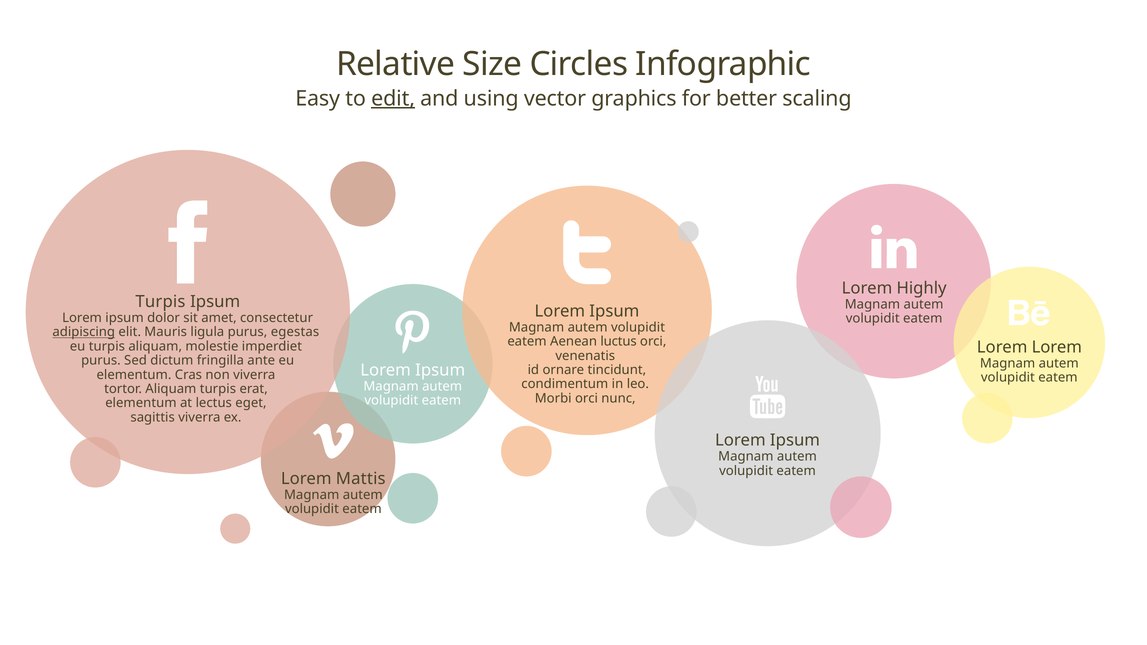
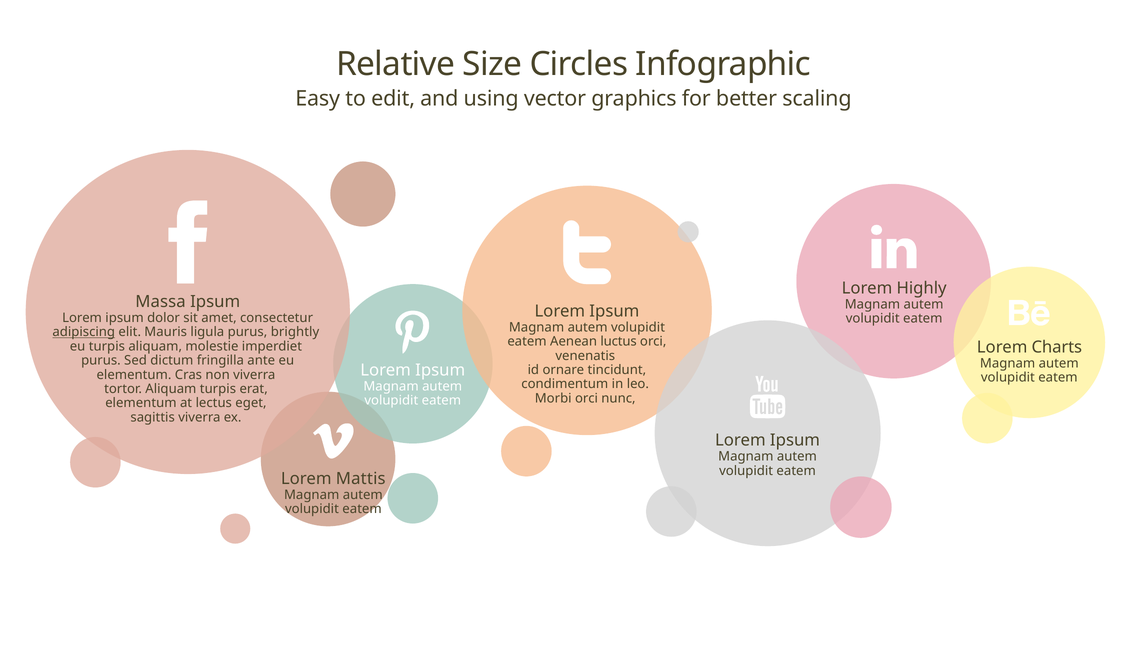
edit underline: present -> none (393, 98)
Turpis: Turpis -> Massa (161, 302)
egestas: egestas -> brightly (295, 332)
Lorem Lorem: Lorem -> Charts (1057, 347)
